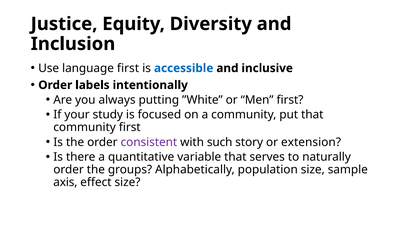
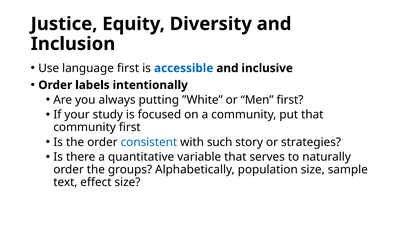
consistent colour: purple -> blue (149, 142)
extension: extension -> strategies (311, 142)
axis: axis -> text (65, 182)
